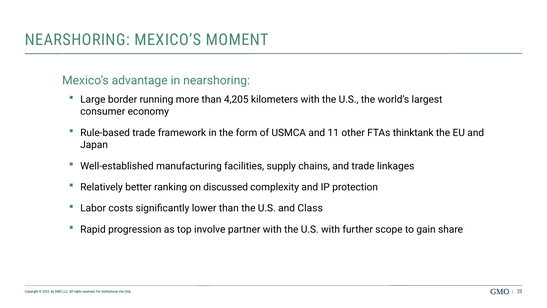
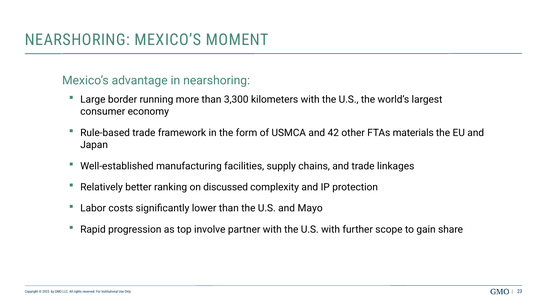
4,205: 4,205 -> 3,300 (236, 99)
11: 11 -> 42 (333, 133)
thinktank: thinktank -> materials (413, 133)
Class: Class -> Mayo (310, 208)
